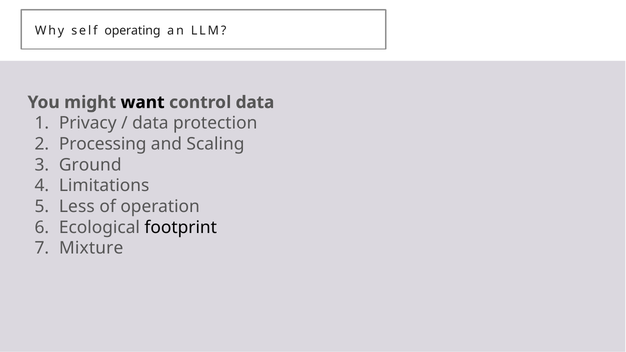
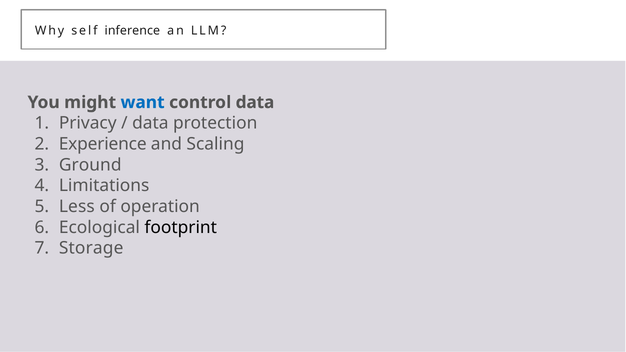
operating: operating -> inference (132, 31)
want colour: black -> blue (143, 102)
Processing: Processing -> Experience (103, 144)
Mixture: Mixture -> Storage (91, 248)
